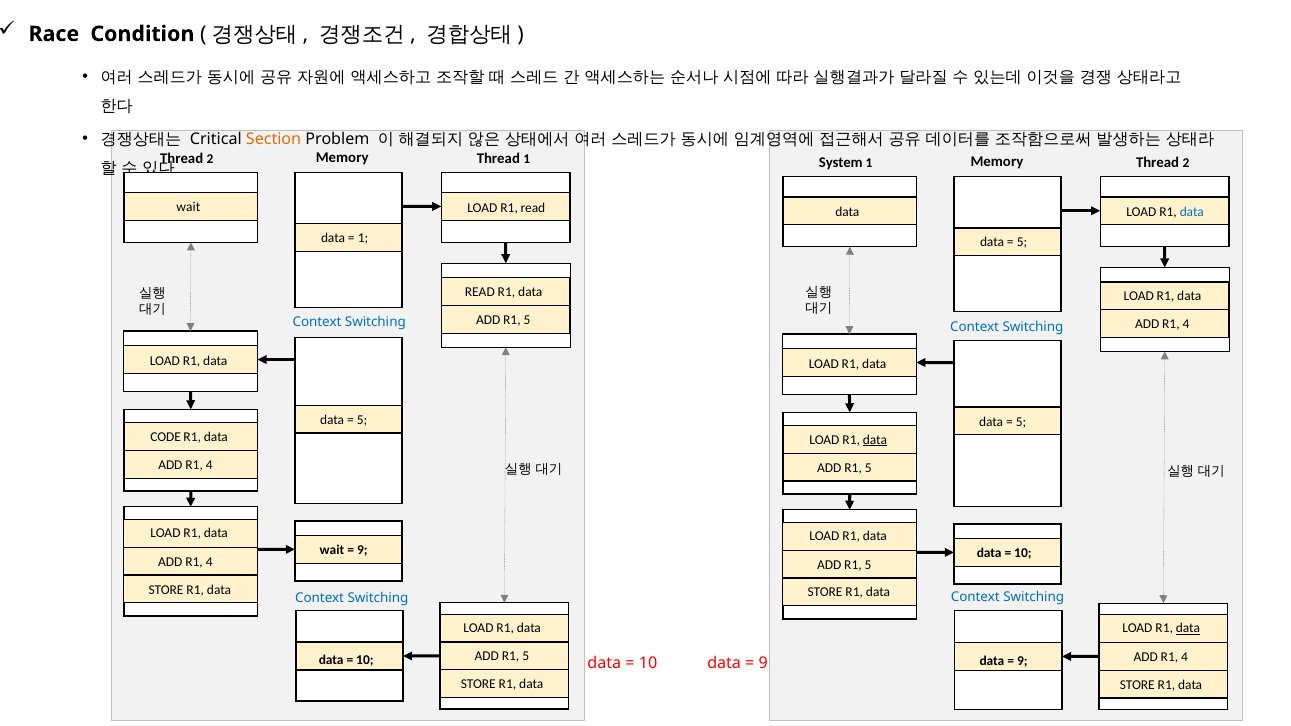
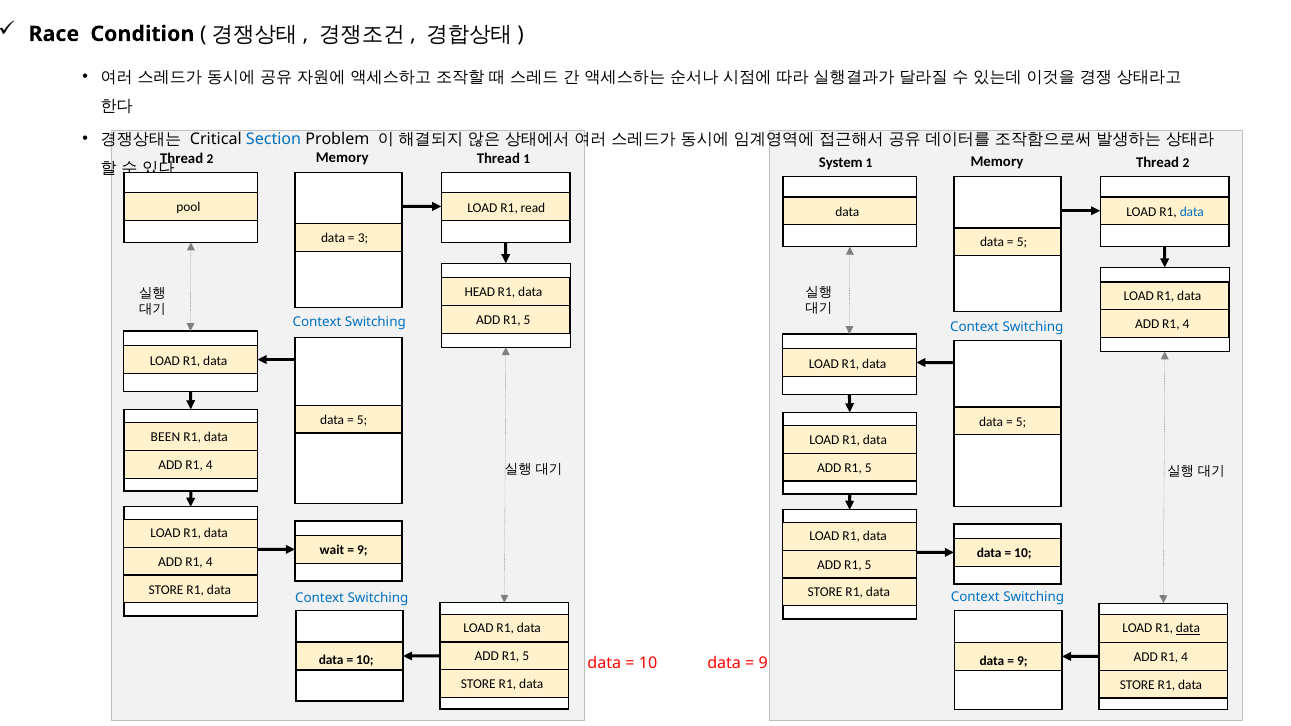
Section colour: orange -> blue (274, 139)
wait: wait -> pool (188, 207)
1: 1 -> 3 (363, 238)
READ: READ -> HEAD (480, 292)
CODE: CODE -> BEEN (165, 437)
data underline: present -> none (875, 440)
